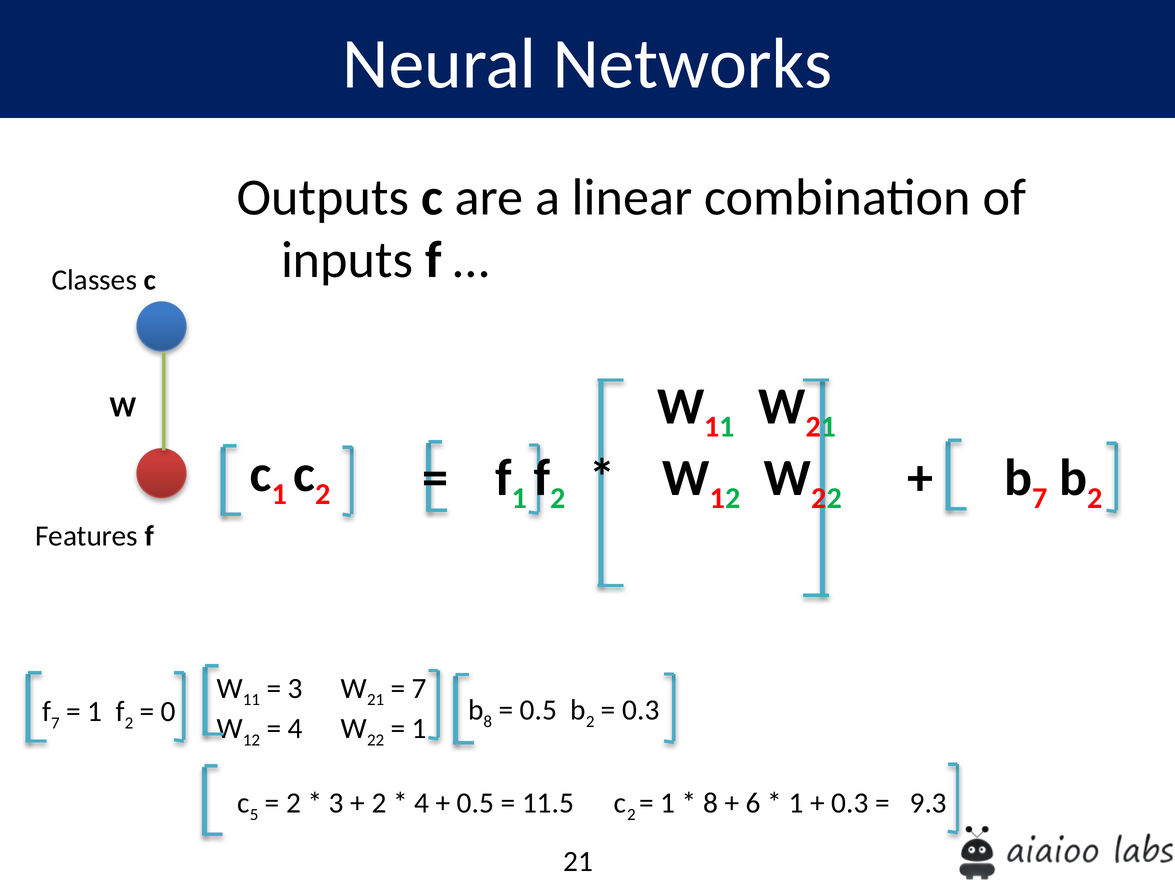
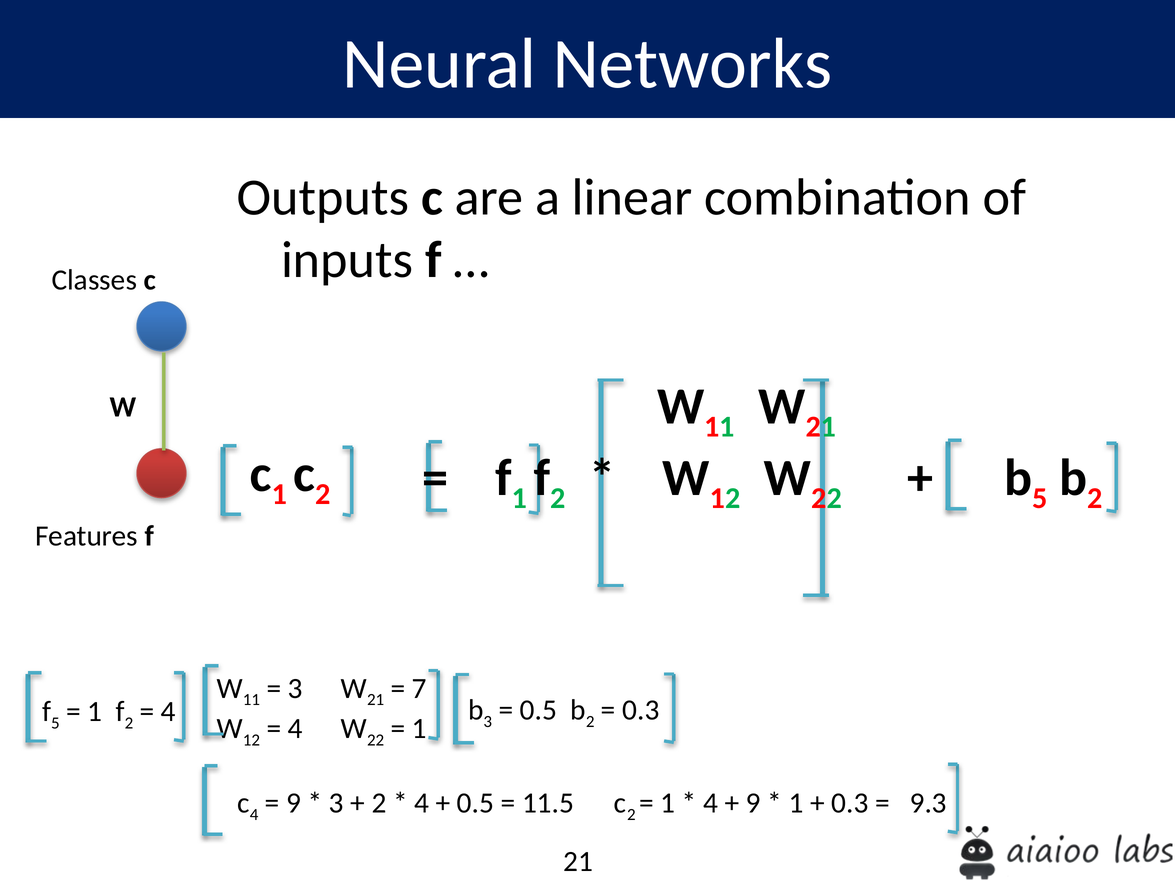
7: 7 -> 5 (1040, 498)
8: 8 -> 3 (488, 722)
f 7: 7 -> 5 (55, 723)
0: 0 -> 4 (168, 712)
c 5: 5 -> 4 (254, 815)
2: 2 -> 9 (294, 803)
8: 8 -> 4 (711, 803)
6: 6 -> 9 (753, 803)
